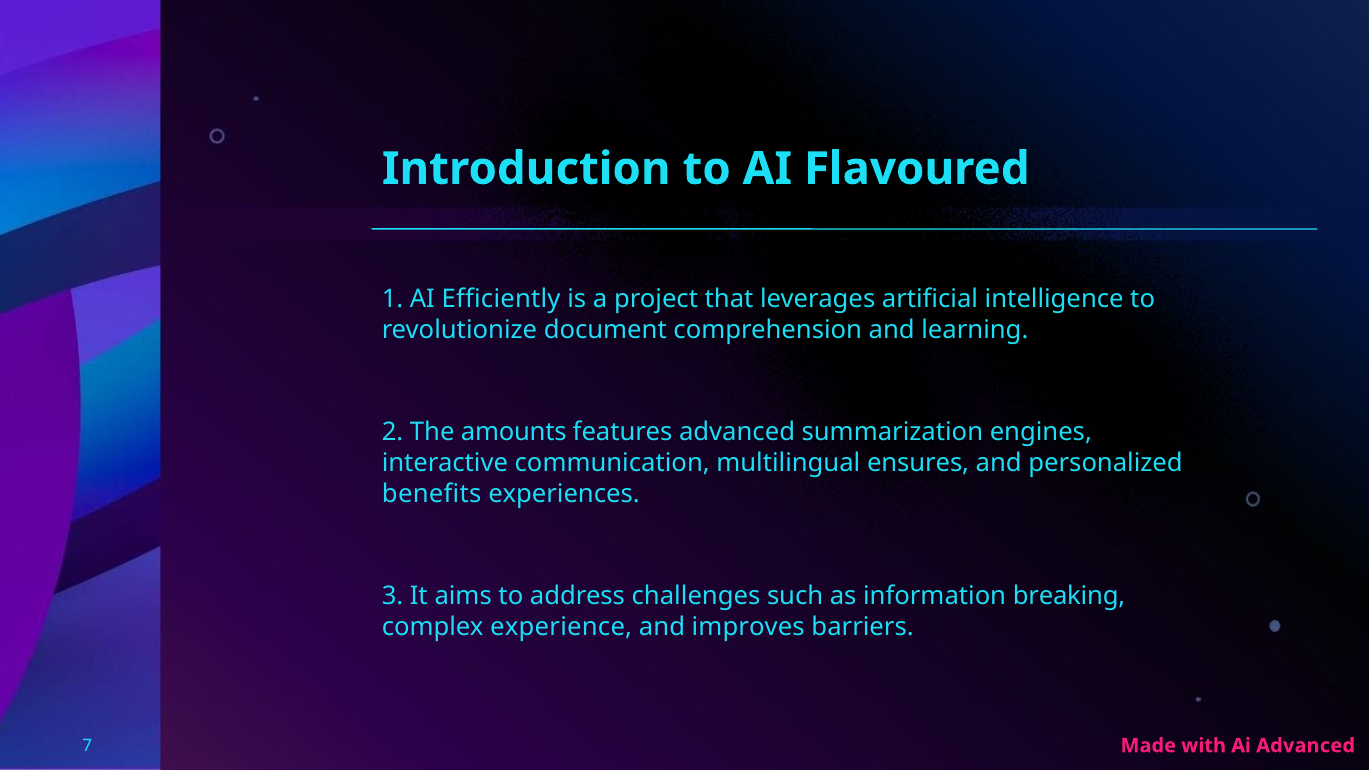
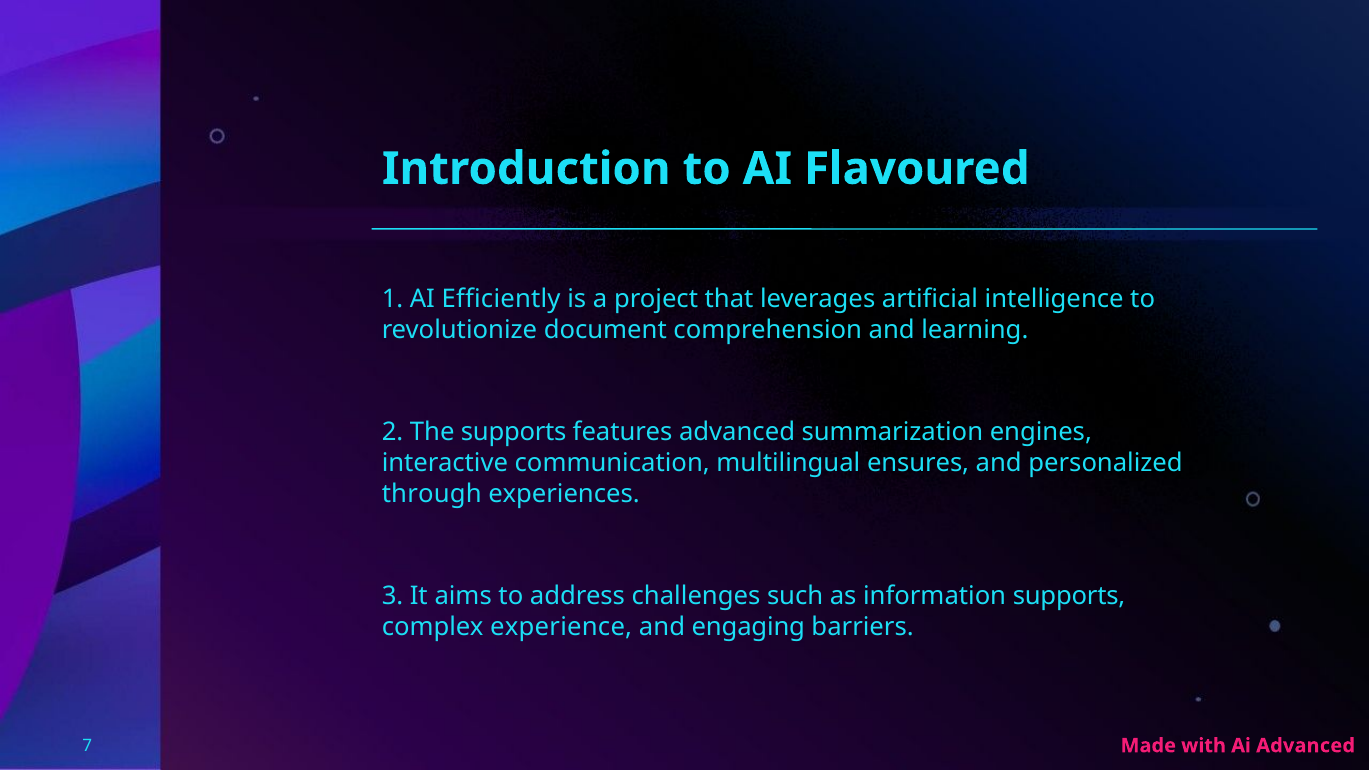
The amounts: amounts -> supports (514, 432)
benefits: benefits -> through (432, 494)
information breaking: breaking -> supports (1069, 596)
improves: improves -> engaging (748, 627)
